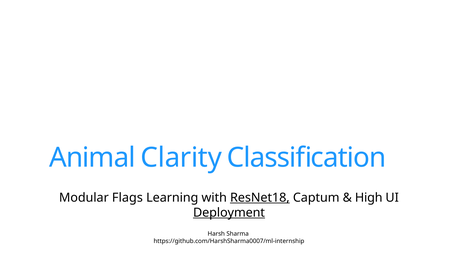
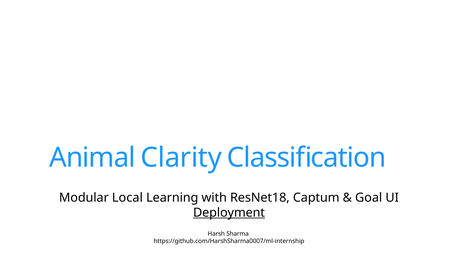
Flags: Flags -> Local (127, 197)
ResNet18 underline: present -> none (260, 197)
High: High -> Goal (369, 197)
